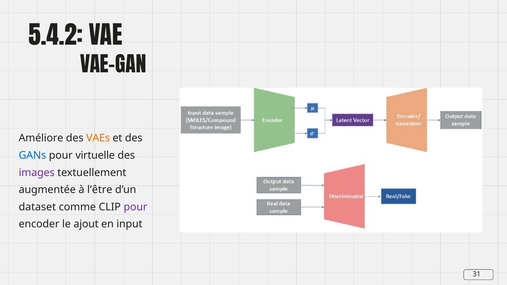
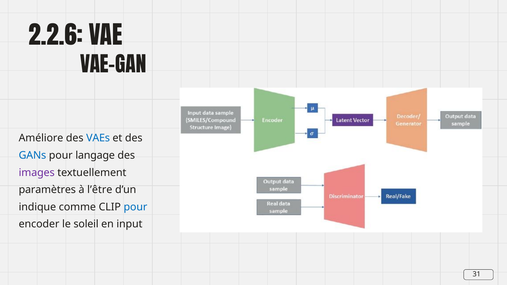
5.4.2: 5.4.2 -> 2.2.6 (56, 37)
VAEs colour: orange -> blue (98, 138)
virtuelle: virtuelle -> langage (95, 155)
augmentée: augmentée -> paramètres (47, 190)
dataset: dataset -> indique (37, 207)
pour colour: purple -> blue (135, 207)
ajout: ajout -> soleil (86, 224)
